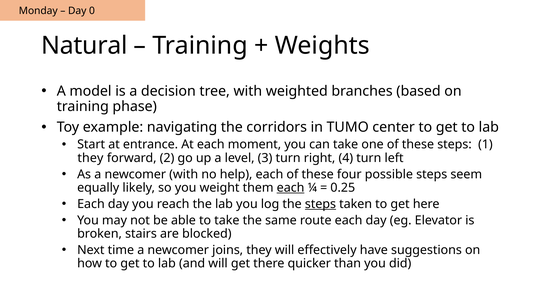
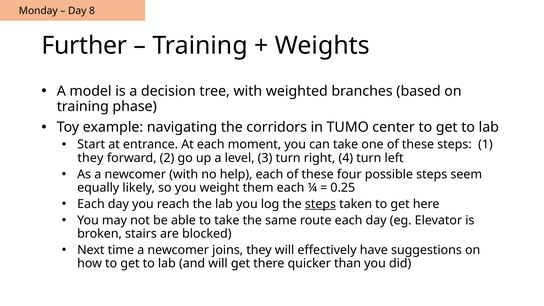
0: 0 -> 8 (92, 11)
Natural: Natural -> Further (84, 46)
each underline: present -> none (291, 188)
